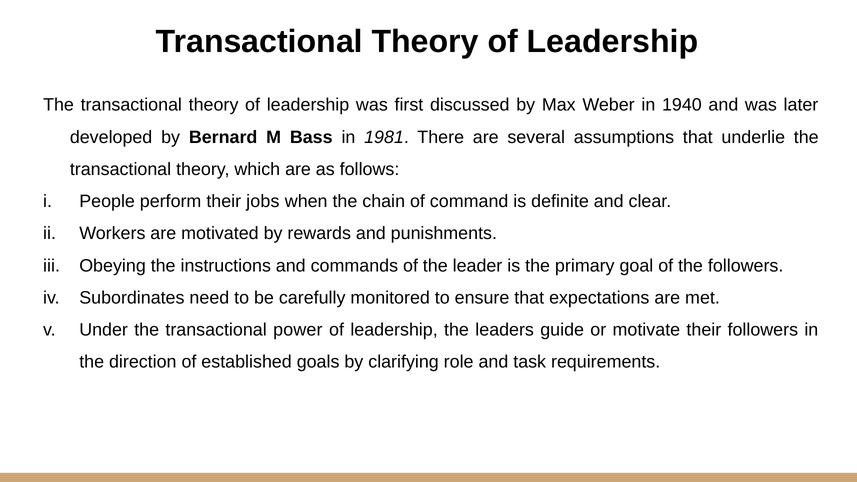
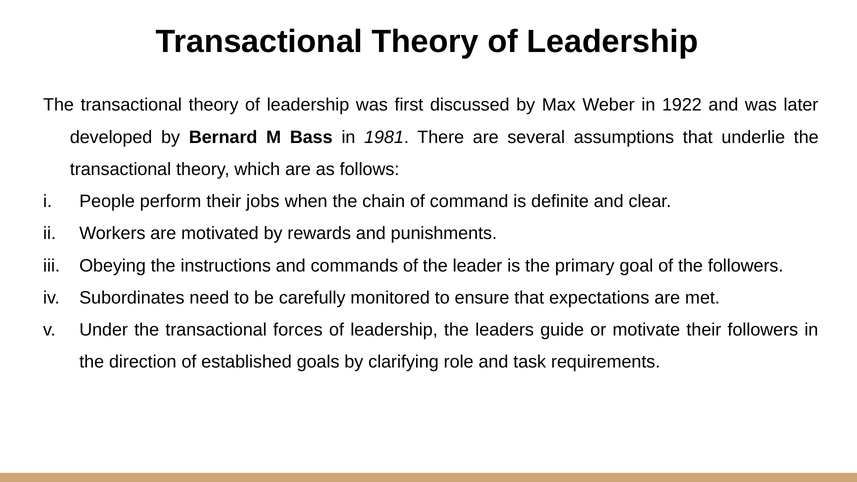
1940: 1940 -> 1922 (682, 105)
power: power -> forces (298, 330)
